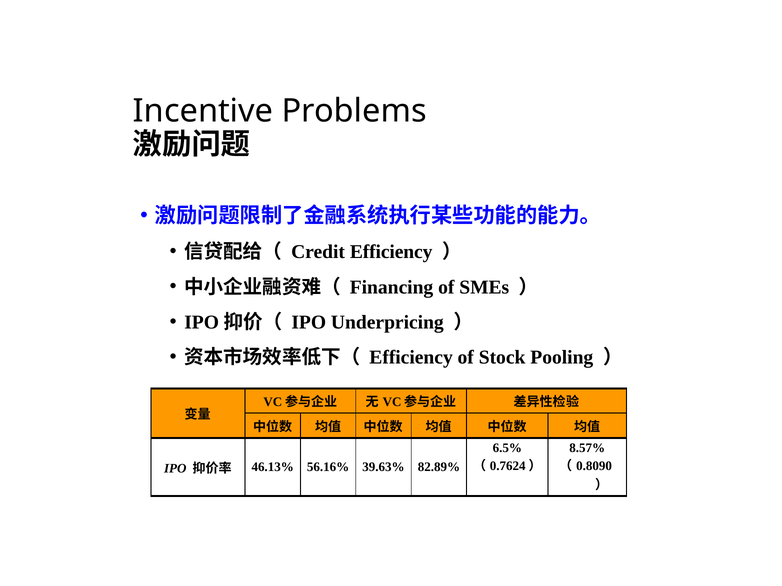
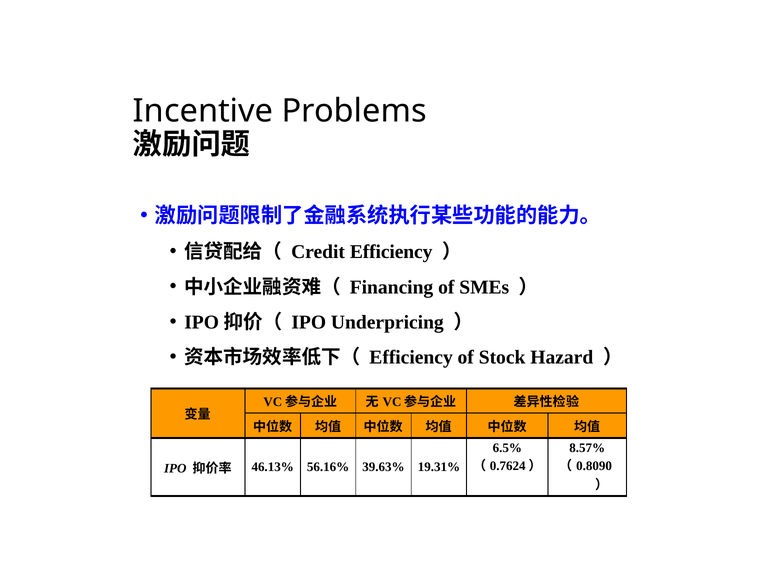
Pooling: Pooling -> Hazard (562, 358)
82.89%: 82.89% -> 19.31% (439, 467)
